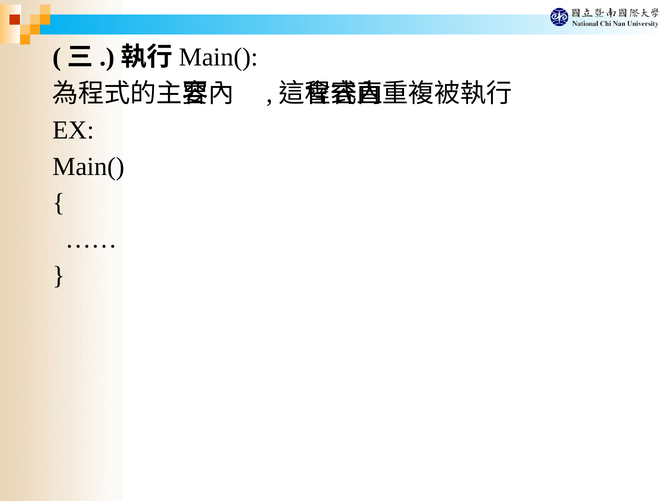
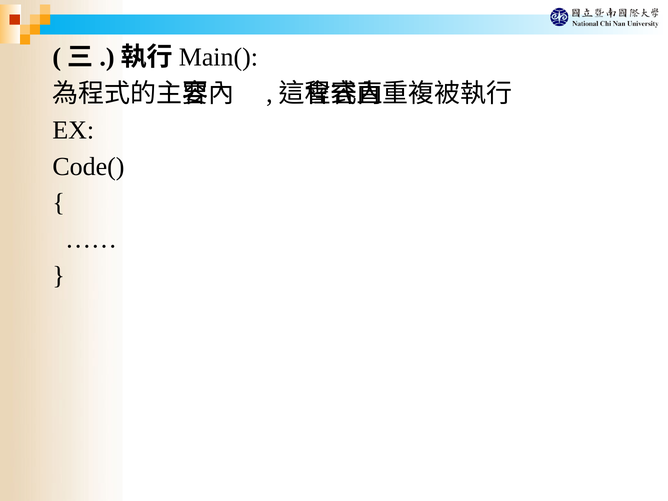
Main(: Main( -> Code( (88, 166)
